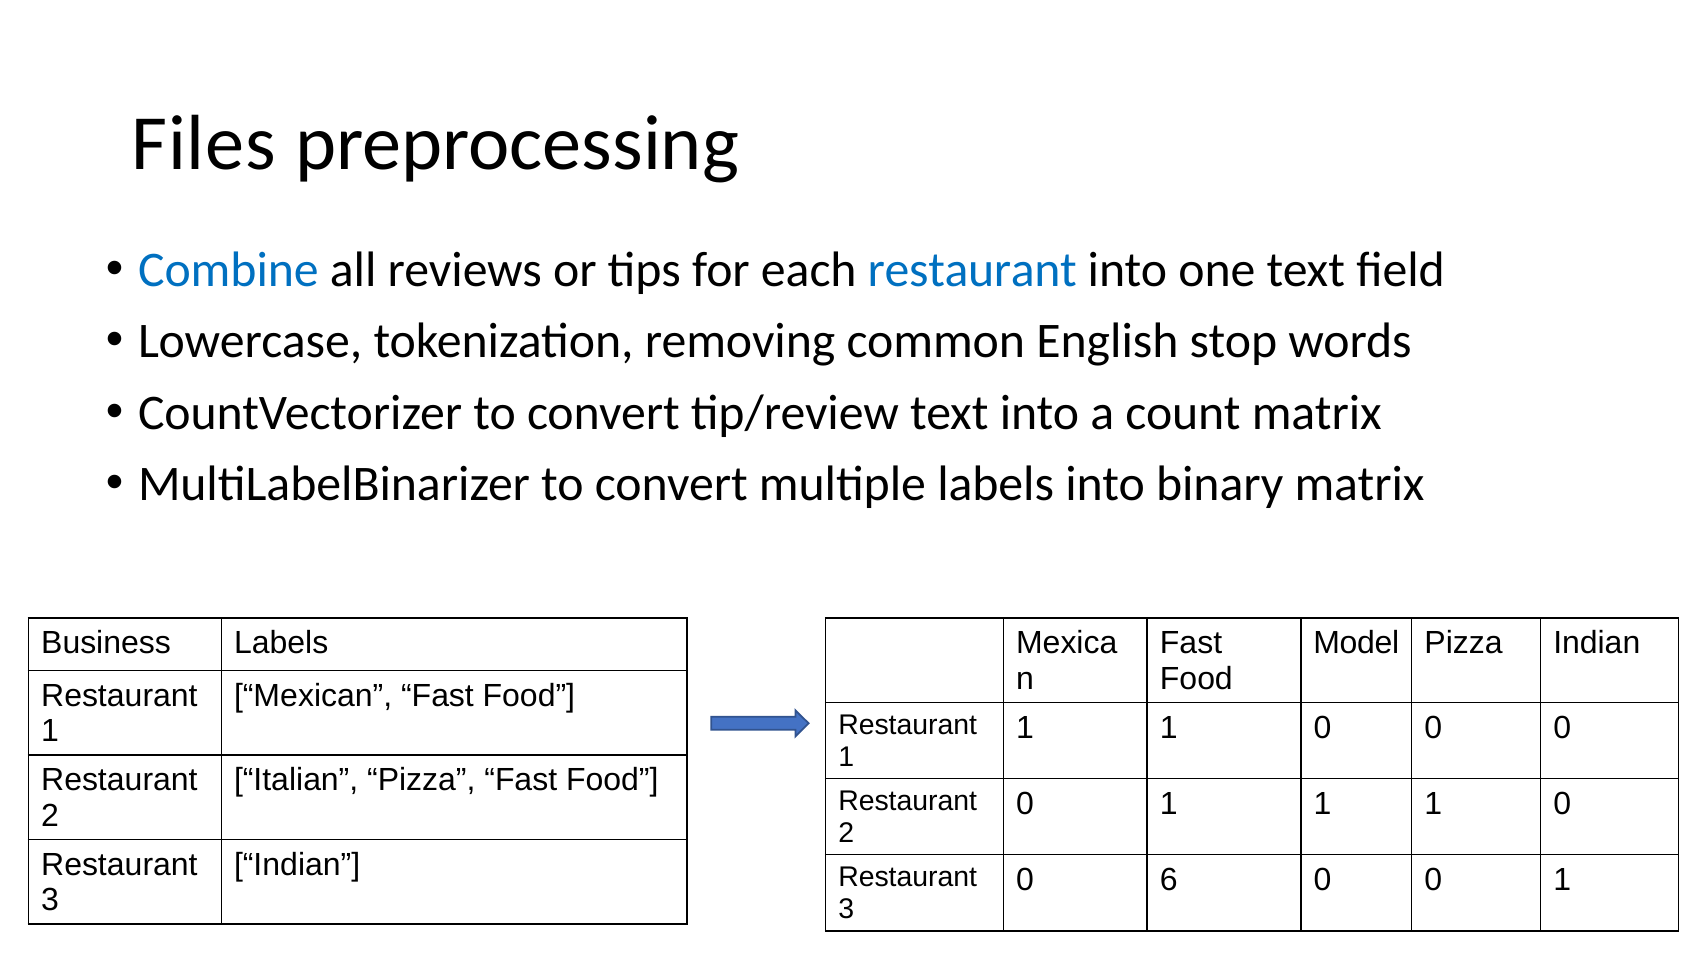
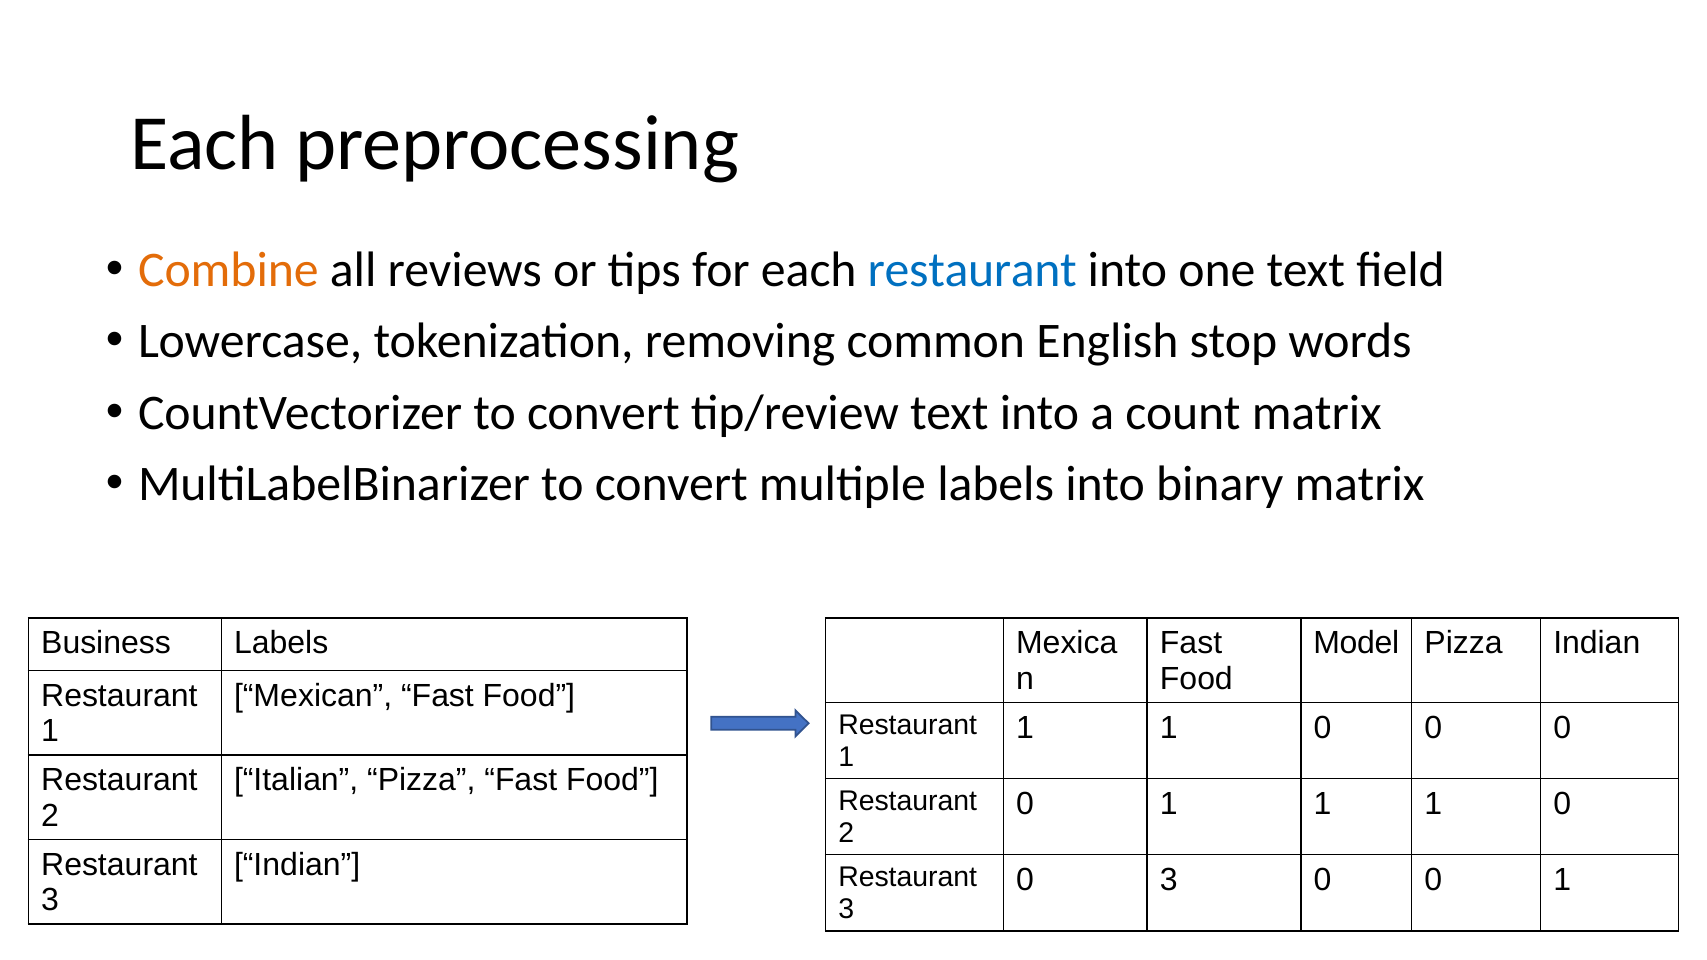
Files: Files -> Each (204, 143)
Combine colour: blue -> orange (228, 270)
0 6: 6 -> 3 (1169, 880)
